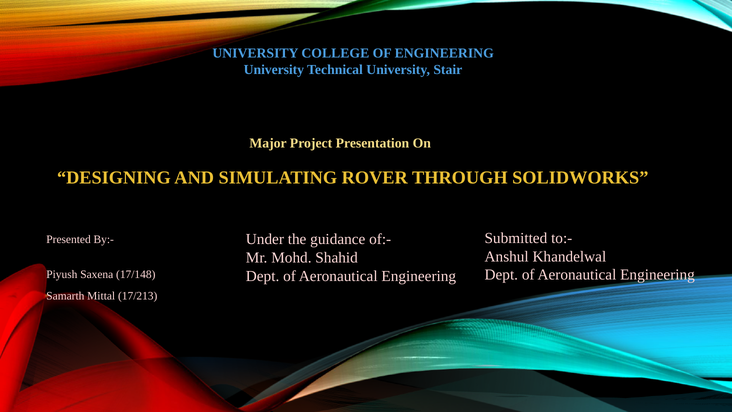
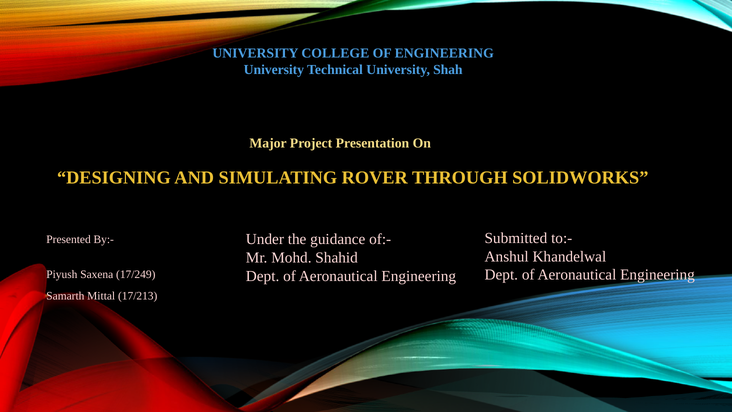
Stair: Stair -> Shah (448, 70)
17/148: 17/148 -> 17/249 (136, 274)
